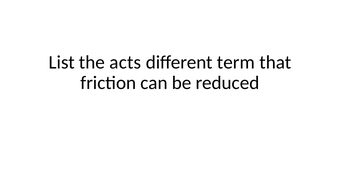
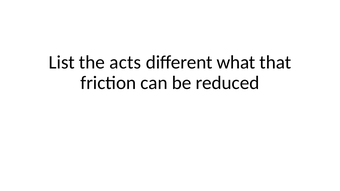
term: term -> what (236, 62)
